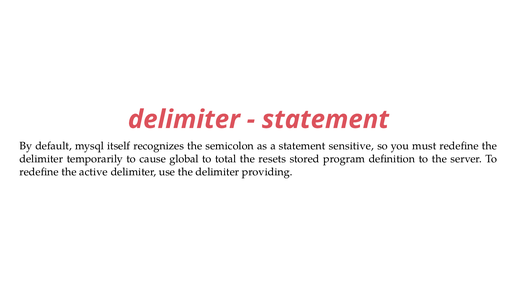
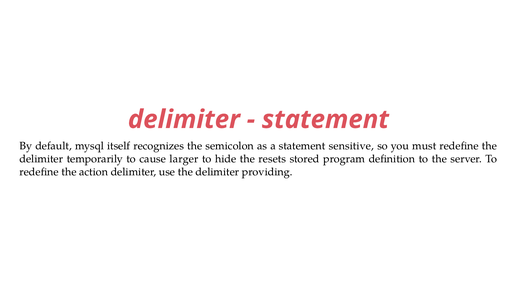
global: global -> larger (184, 159)
total: total -> hide (226, 159)
active: active -> action (94, 172)
